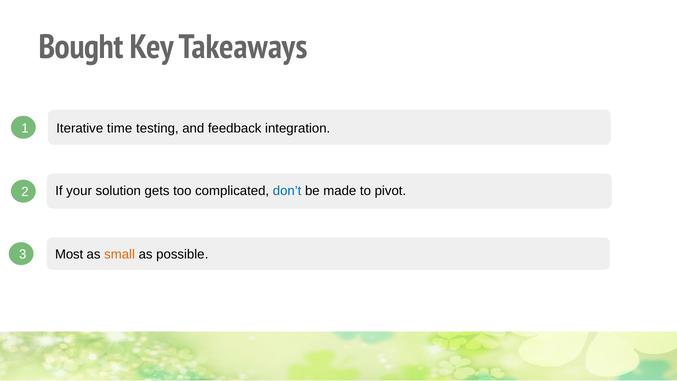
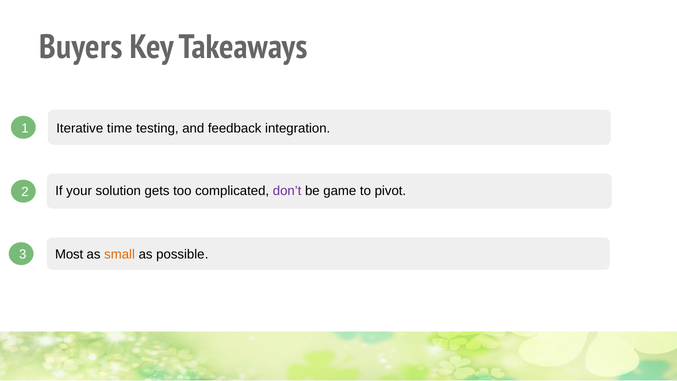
Bought: Bought -> Buyers (81, 47)
don’t colour: blue -> purple (287, 191)
made: made -> game (340, 191)
